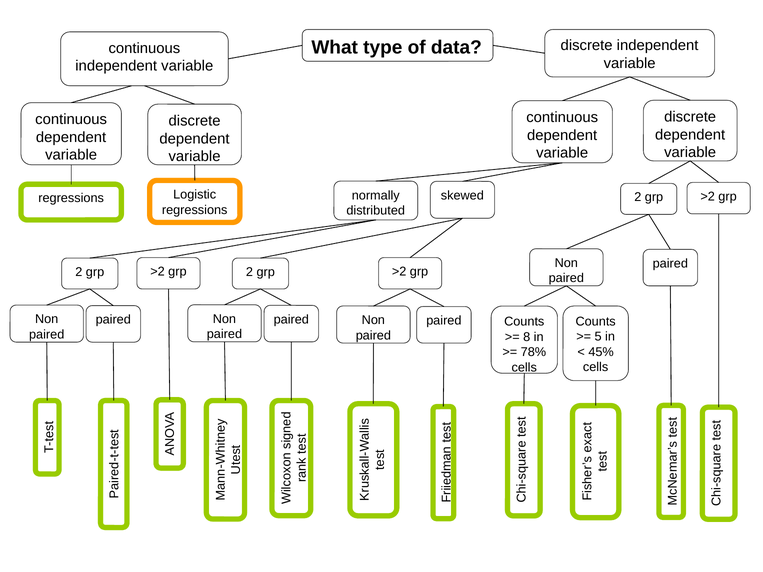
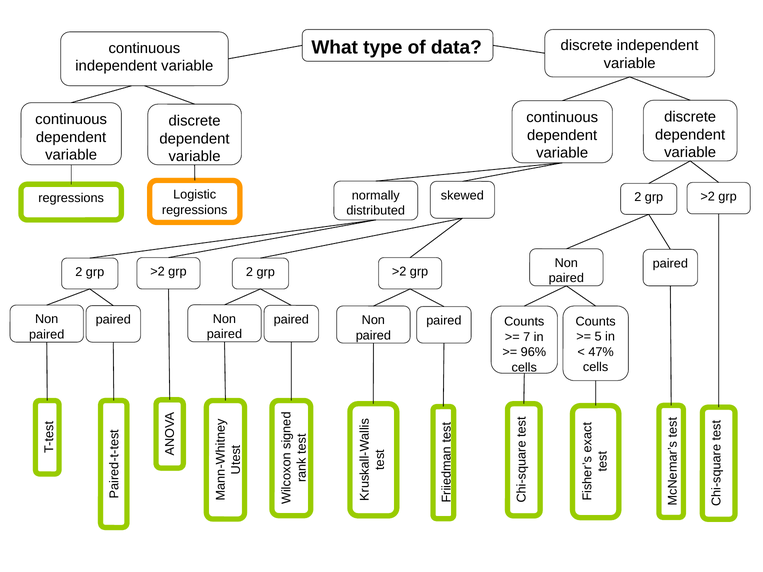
8: 8 -> 7 (527, 337)
45%: 45% -> 47% (601, 352)
78%: 78% -> 96% (533, 352)
